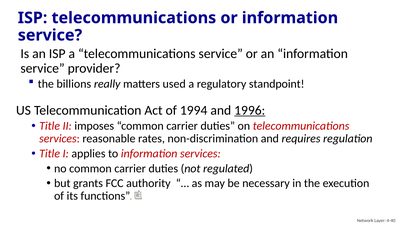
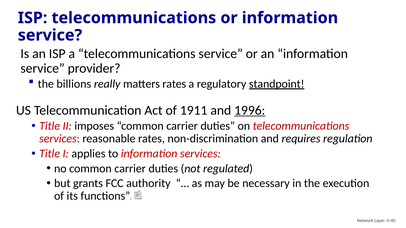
matters used: used -> rates (174, 84)
standpoint underline: none -> present (277, 84)
1994: 1994 -> 1911 (194, 110)
